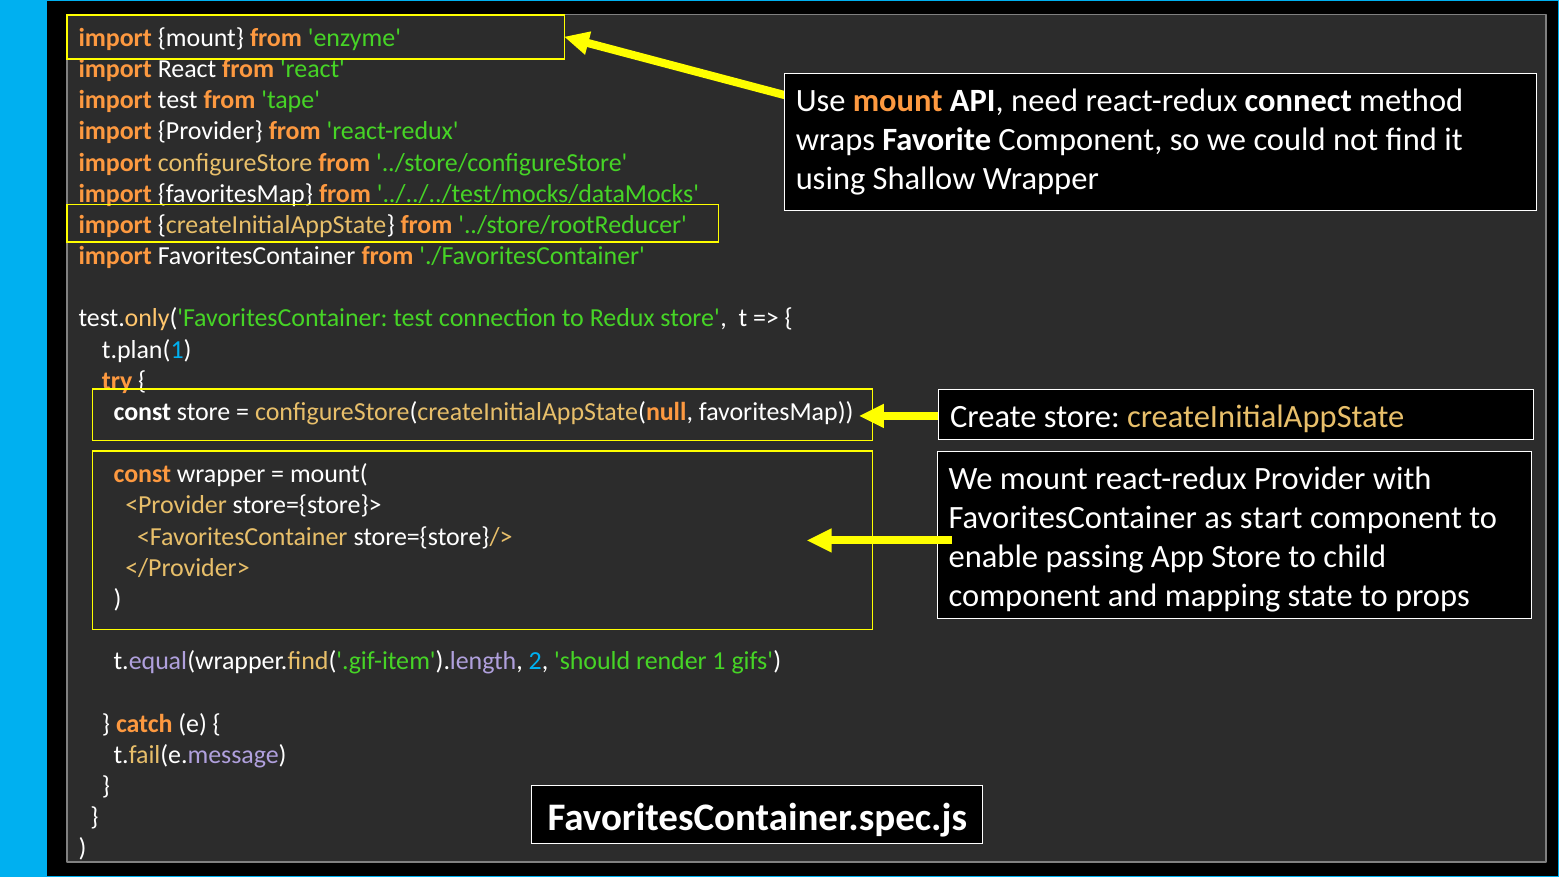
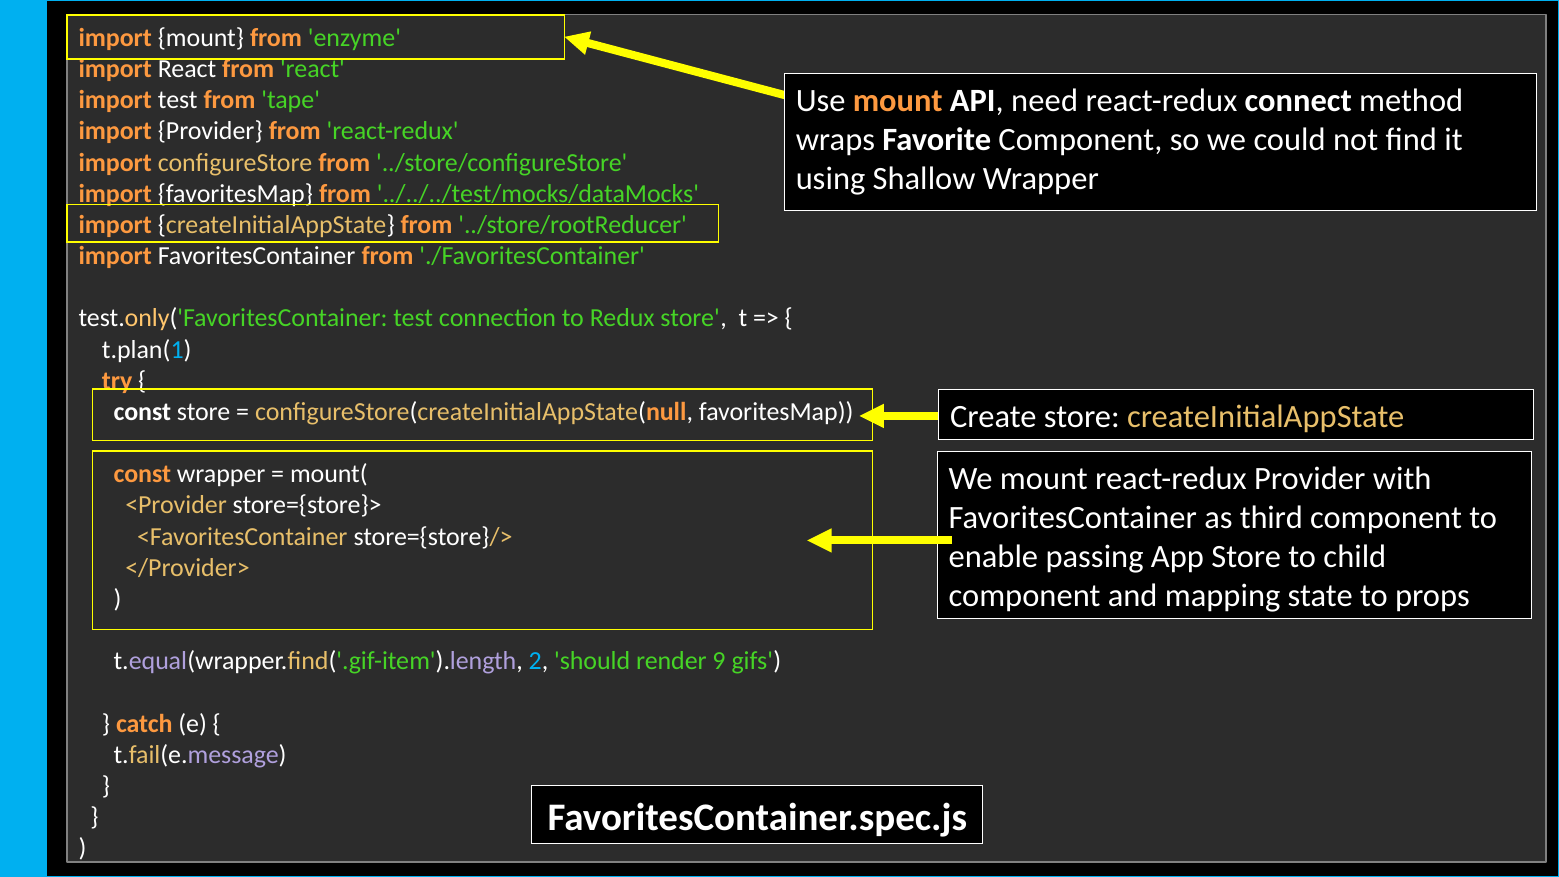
start: start -> third (1271, 518)
1: 1 -> 9 (719, 661)
